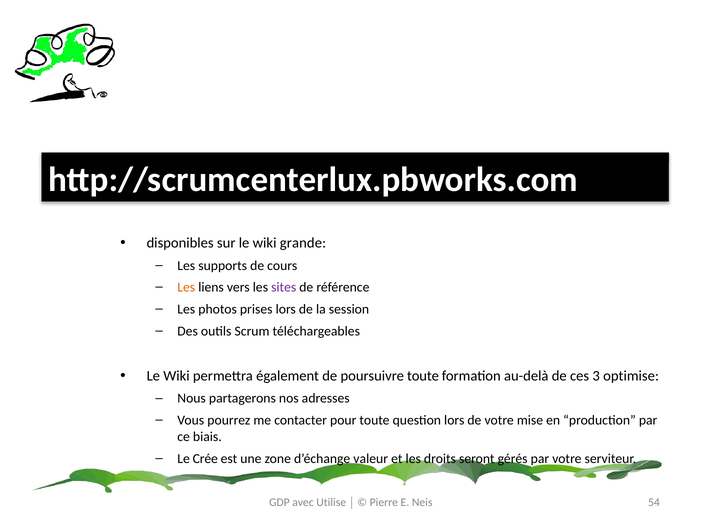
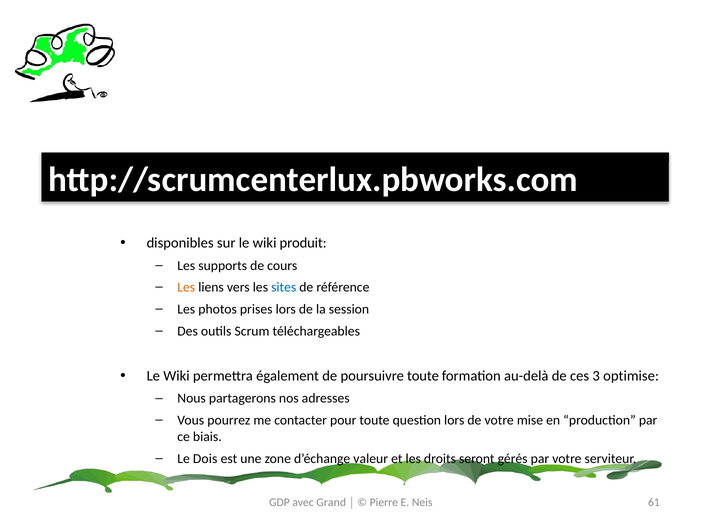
grande: grande -> produit (303, 243)
sites colour: purple -> blue (284, 288)
Crée: Crée -> Dois (205, 459)
Utilise: Utilise -> Grand (331, 503)
54: 54 -> 61 (654, 503)
